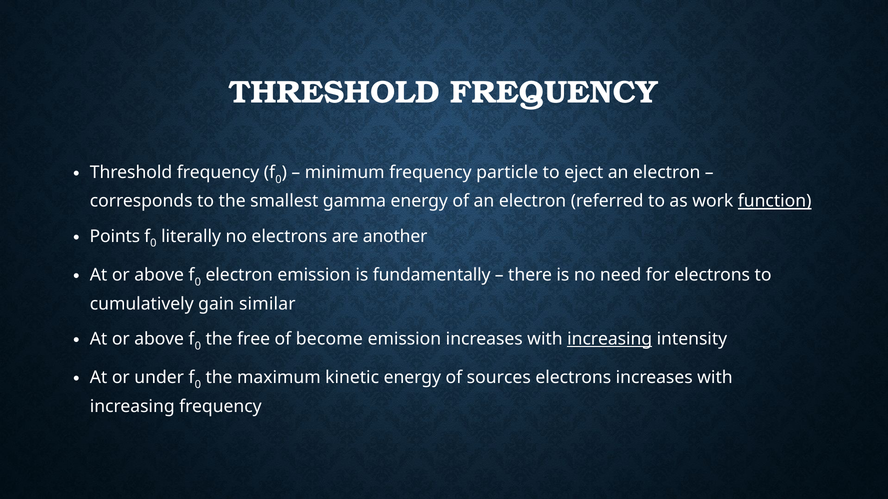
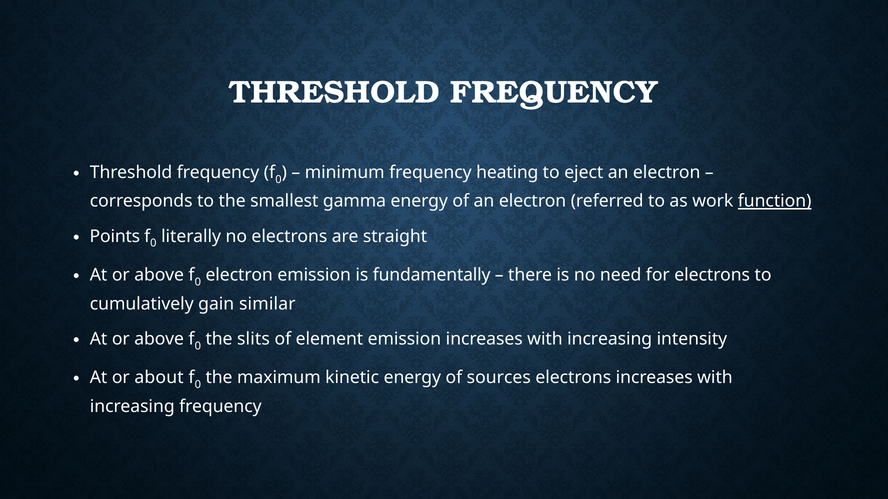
particle: particle -> heating (507, 173)
another: another -> straight (395, 237)
free: free -> slits (253, 339)
become: become -> element (329, 339)
increasing underline: present -> none (610, 339)
under: under -> about (159, 378)
